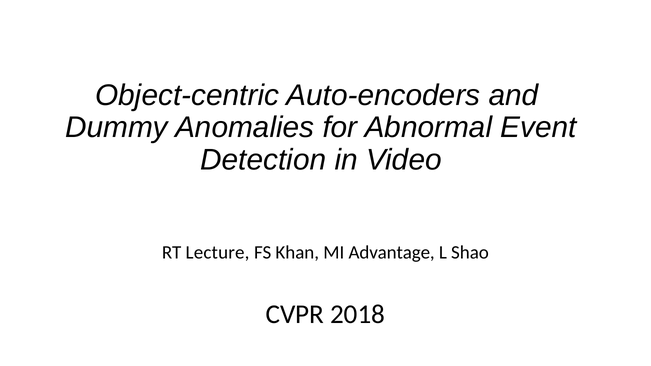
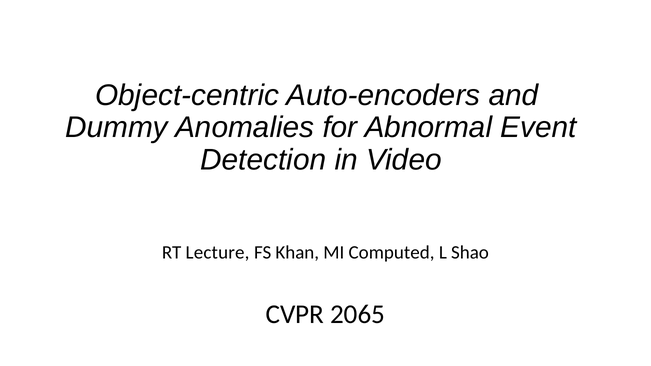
Advantage: Advantage -> Computed (392, 252)
2018: 2018 -> 2065 (358, 315)
